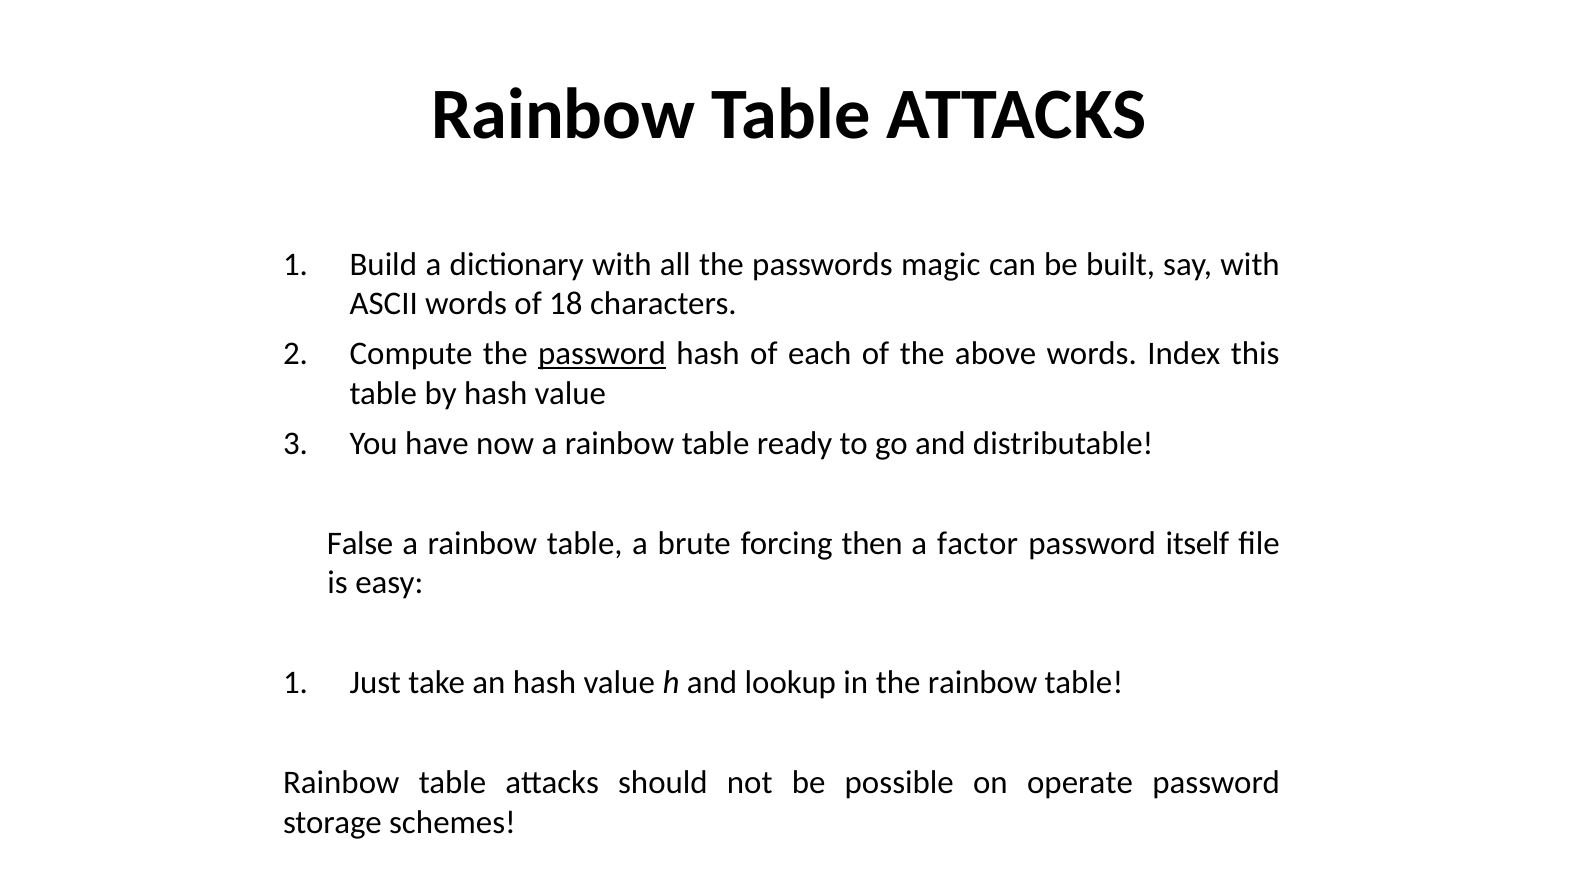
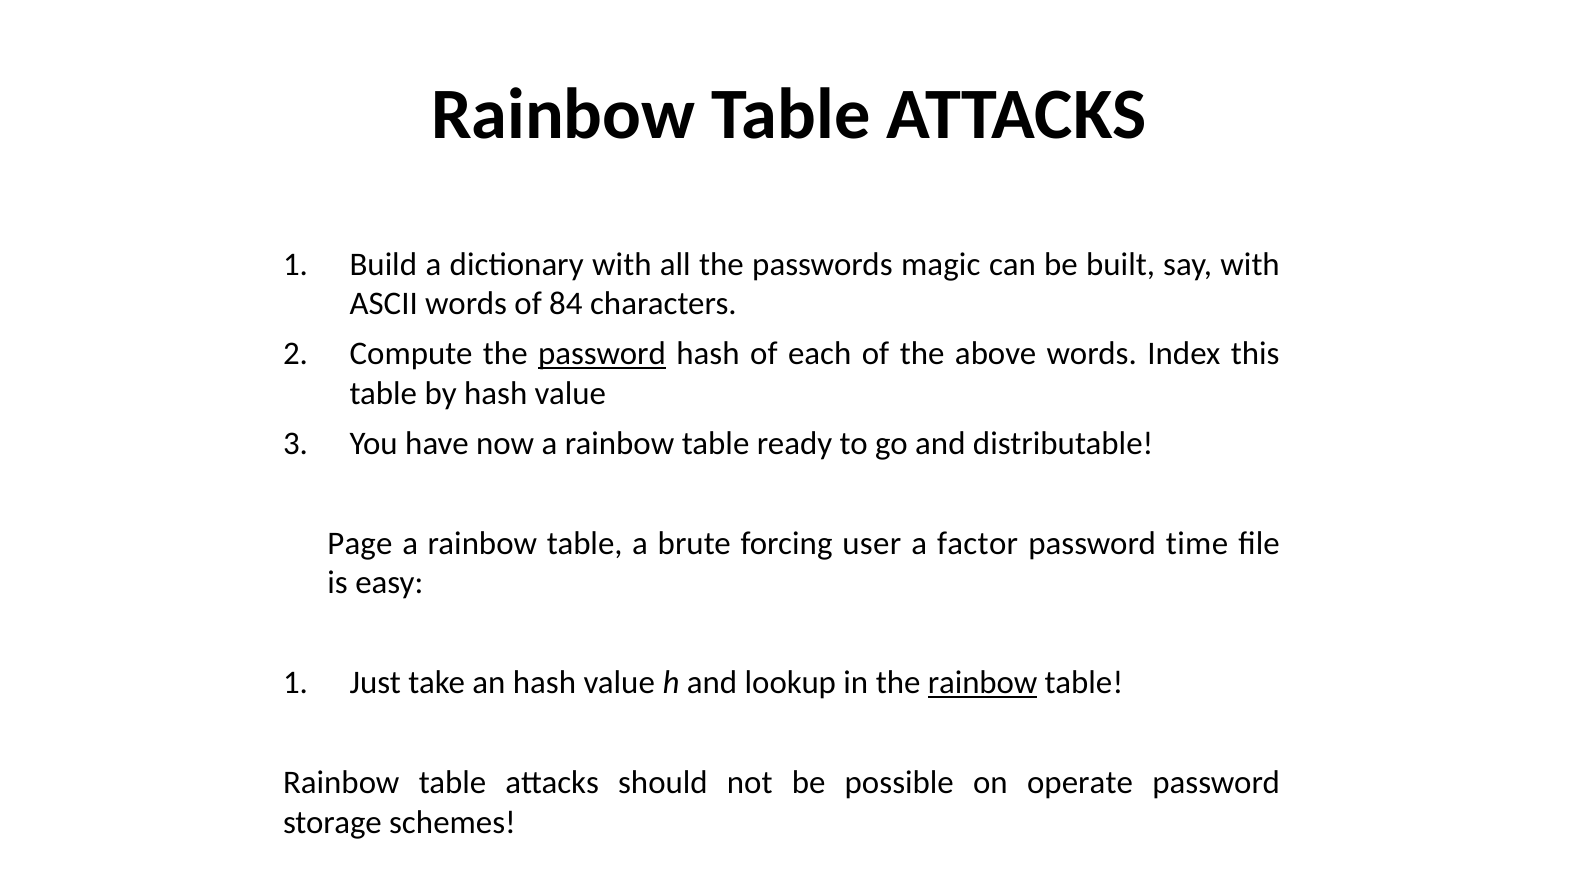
18: 18 -> 84 (566, 304)
False: False -> Page (360, 543)
then: then -> user (872, 543)
itself: itself -> time (1197, 543)
rainbow underline: none -> present (983, 683)
